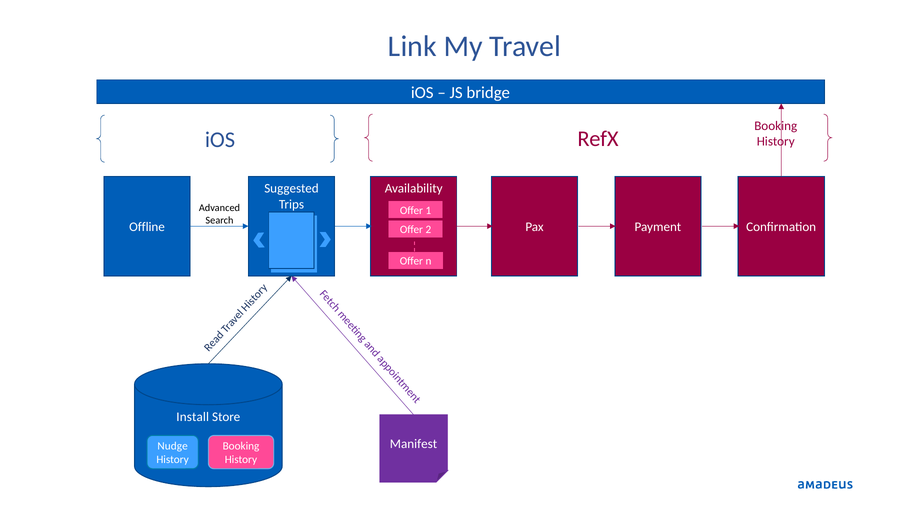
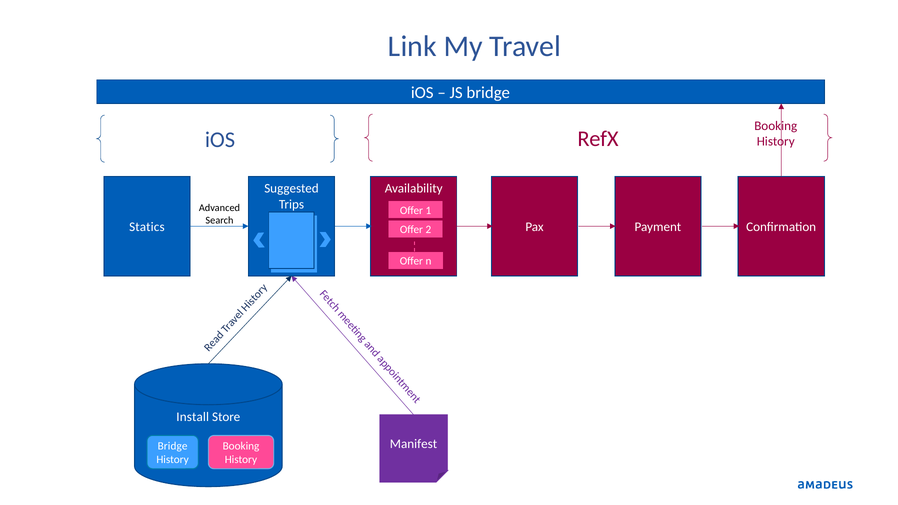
Offline: Offline -> Statics (147, 227)
Nudge: Nudge -> Bridge (173, 446)
